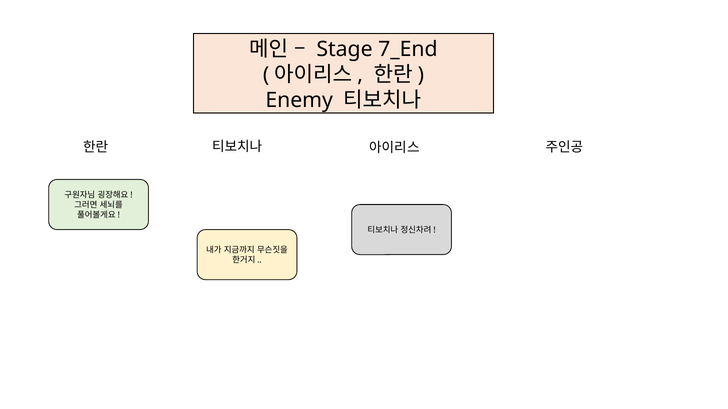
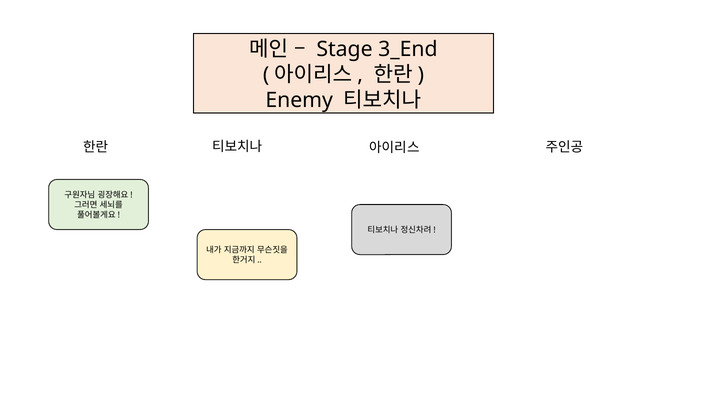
7_End: 7_End -> 3_End (408, 49)
